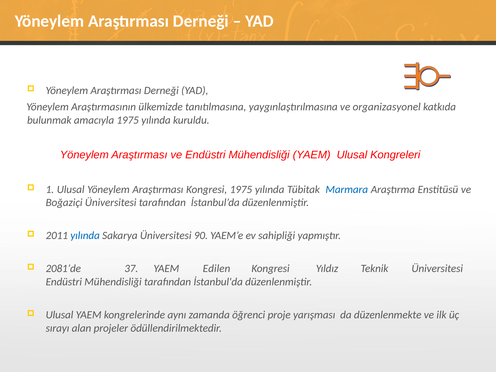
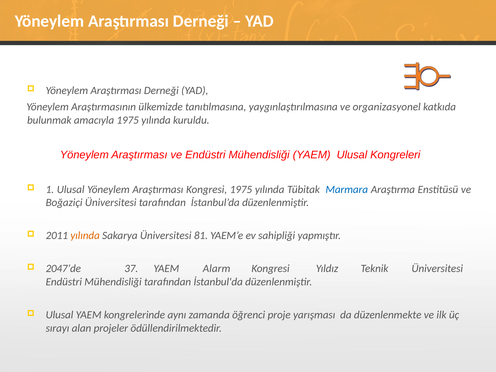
yılında colour: blue -> orange (85, 236)
90: 90 -> 81 (201, 236)
2081’de: 2081’de -> 2047’de (63, 269)
Edilen: Edilen -> Alarm (217, 269)
